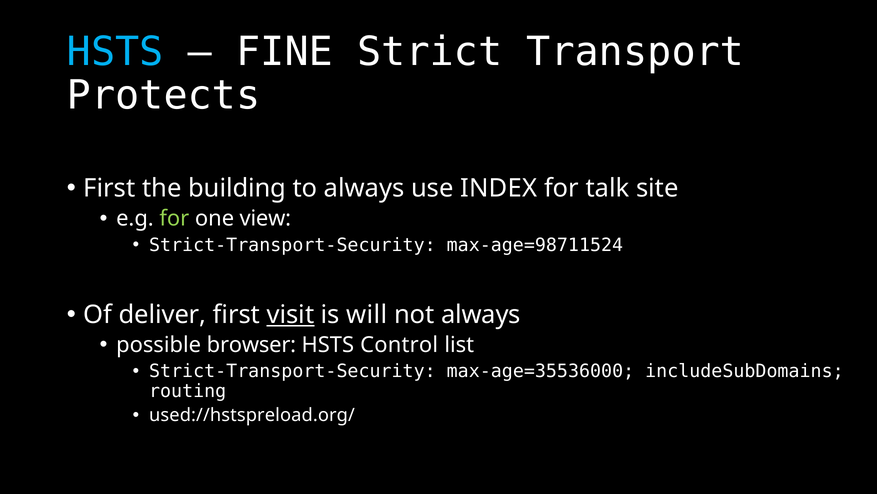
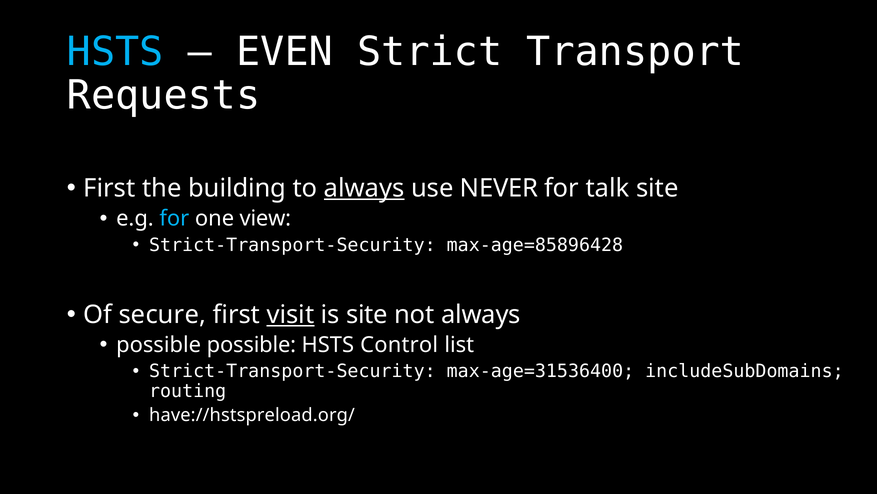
FINE: FINE -> EVEN (285, 52)
Protects: Protects -> Requests (164, 95)
always underline: none -> present (364, 188)
INDEX: INDEX -> NEVER (499, 188)
for colour: light green -> light blue (174, 218)
max-age=98711524: max-age=98711524 -> max-age=85896428 (535, 245)
deliver: deliver -> secure (162, 314)
is will: will -> site (367, 314)
possible browser: browser -> possible (251, 344)
max-age=35536000: max-age=35536000 -> max-age=31536400 (540, 371)
used://hstspreload.org/: used://hstspreload.org/ -> have://hstspreload.org/ (252, 415)
